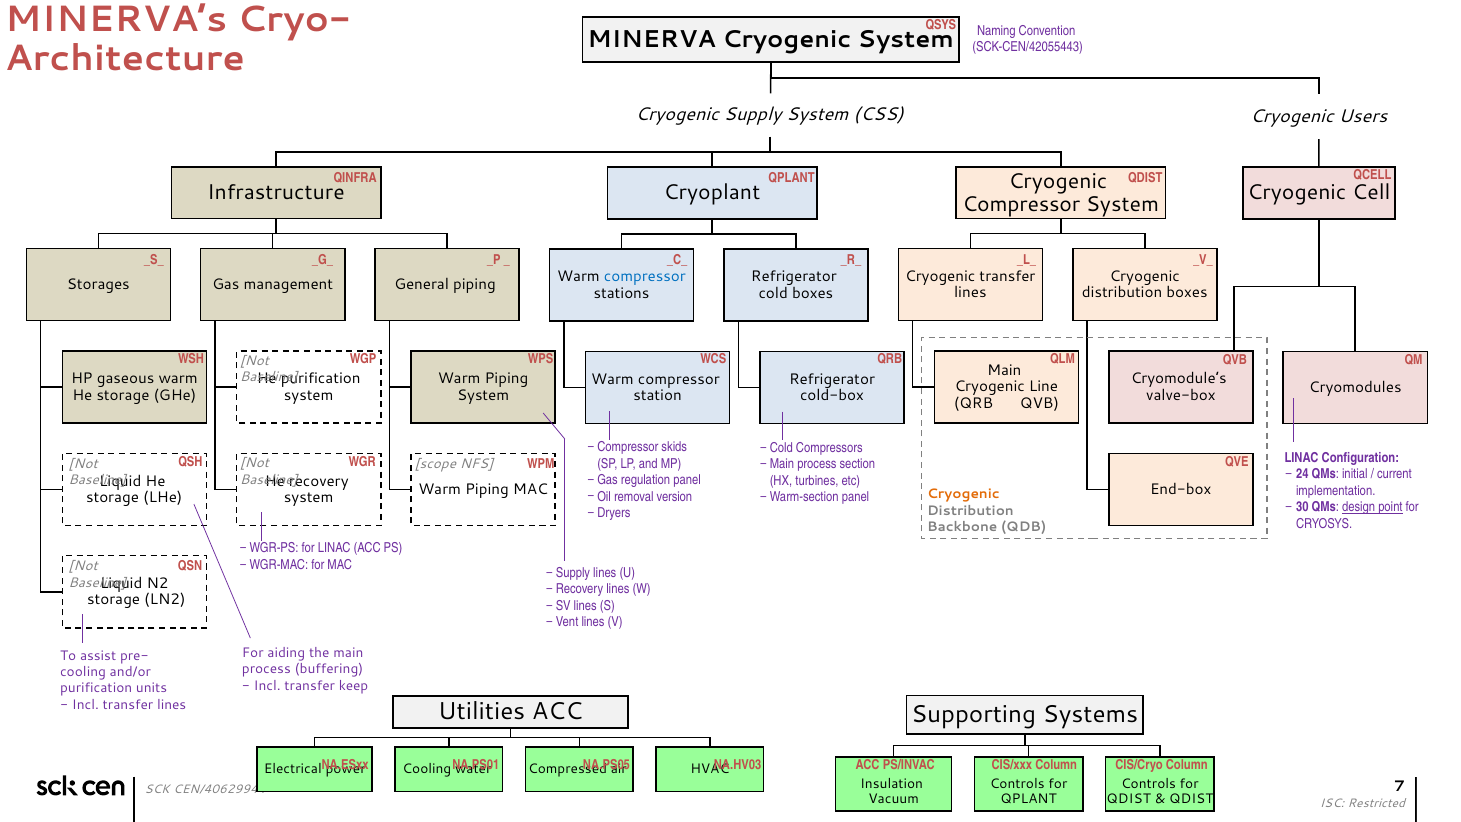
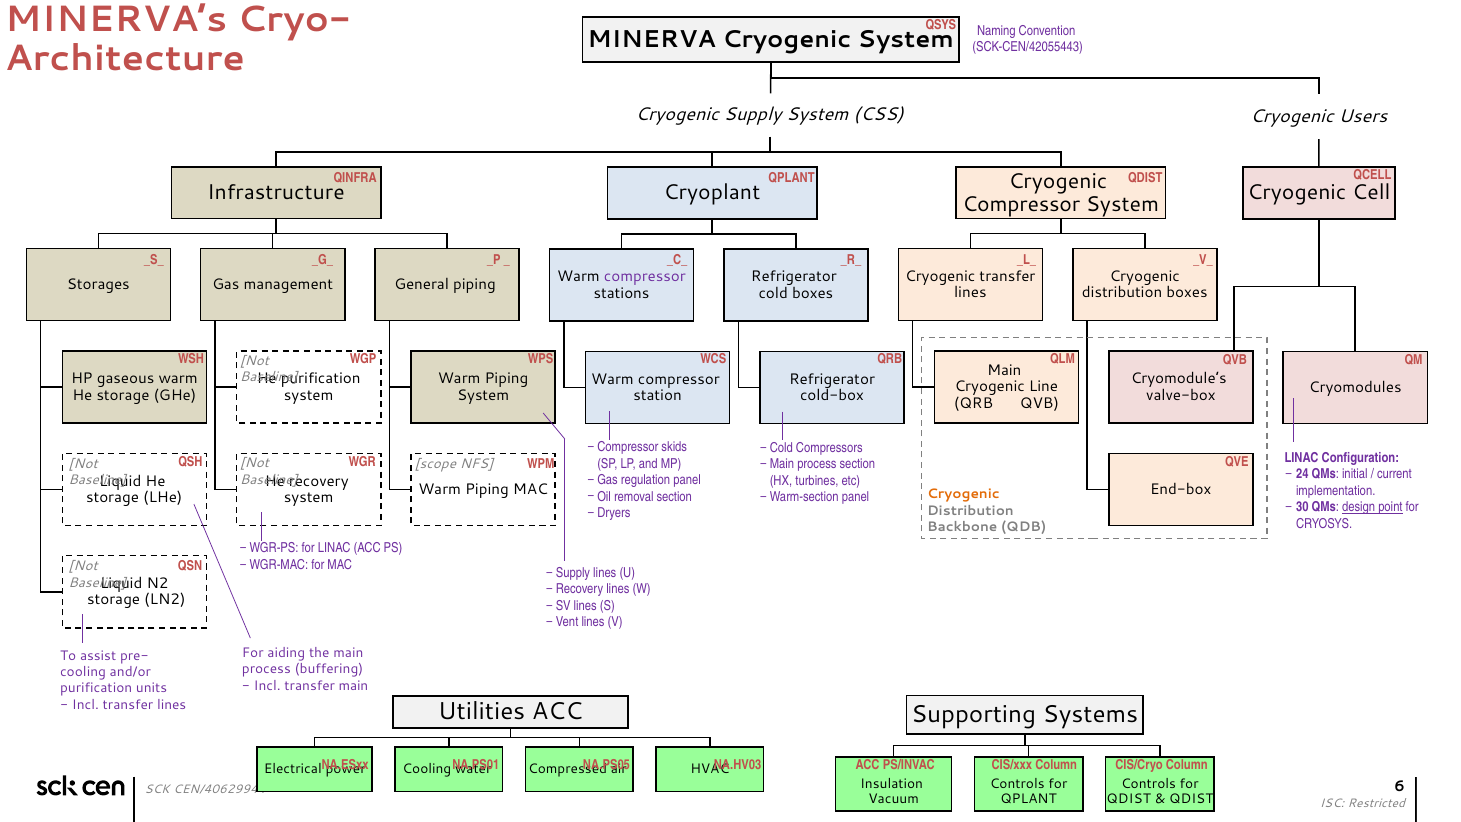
compressor colour: blue -> purple (645, 277)
removal version: version -> section (674, 496)
transfer keep: keep -> main (353, 686)
7: 7 -> 6 (1399, 787)
